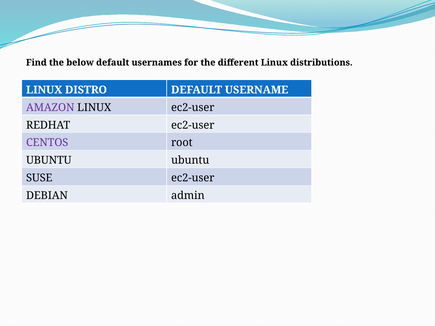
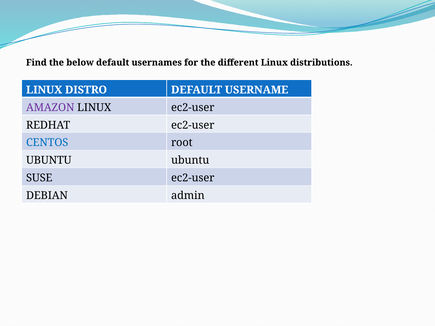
CENTOS colour: purple -> blue (47, 143)
